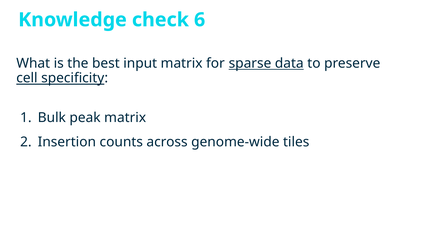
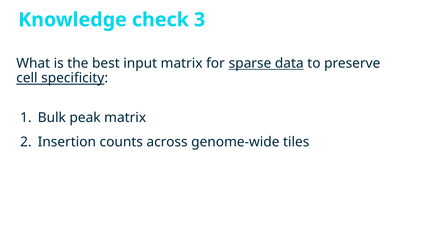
6: 6 -> 3 (200, 20)
